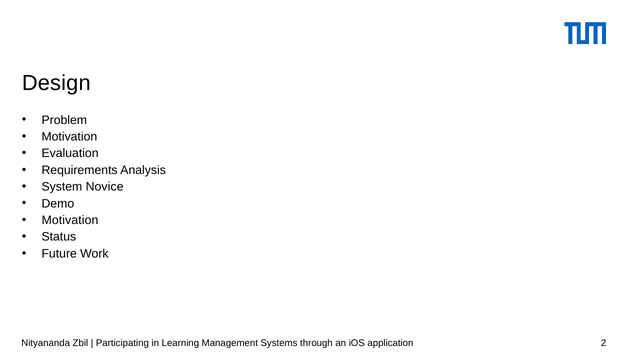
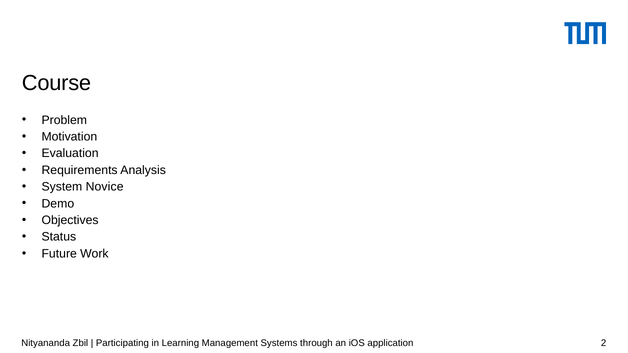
Design: Design -> Course (56, 83)
Motivation: Motivation -> Objectives (70, 220)
